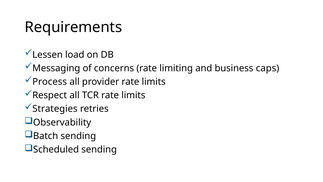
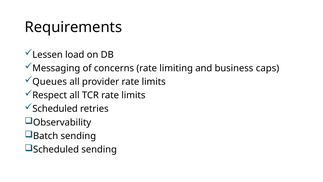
Process: Process -> Queues (50, 82)
Strategies: Strategies -> Scheduled (55, 109)
